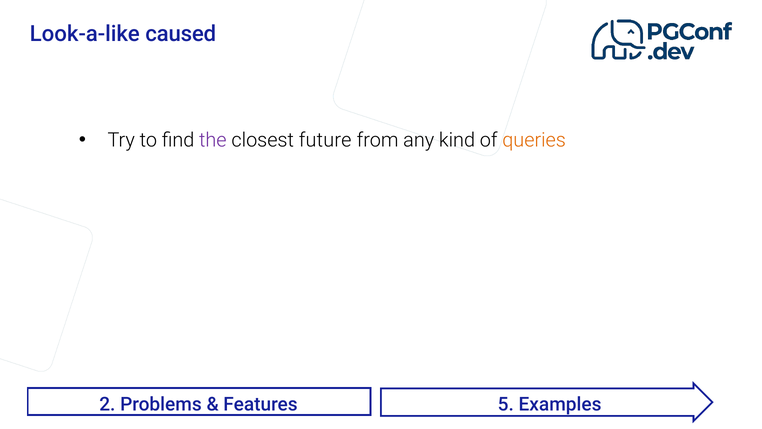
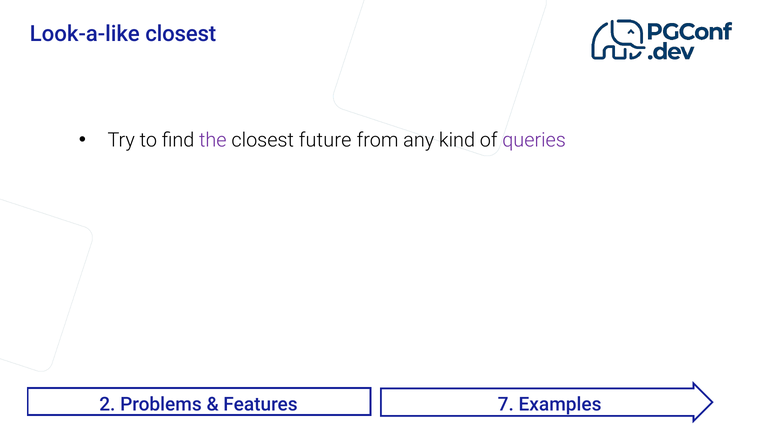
Look-a-like caused: caused -> closest (181, 34)
queries colour: orange -> purple (534, 140)
5: 5 -> 7 (506, 404)
